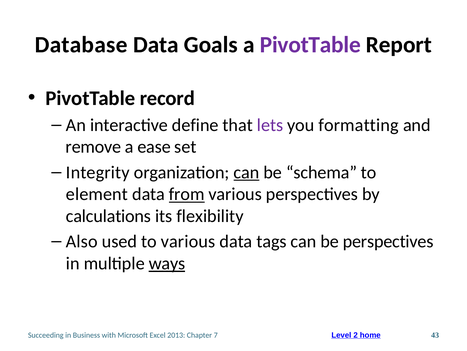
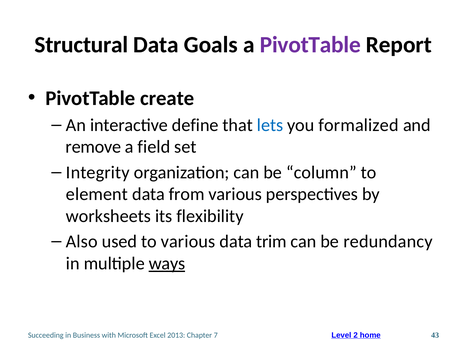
Database: Database -> Structural (81, 45)
record: record -> create (167, 98)
lets colour: purple -> blue (270, 125)
formatting: formatting -> formalized (359, 125)
ease: ease -> field (154, 147)
can underline: present -> none (246, 172)
schema: schema -> column (321, 172)
from underline: present -> none (187, 194)
calculations: calculations -> worksheets (108, 216)
tags: tags -> trim (272, 241)
be perspectives: perspectives -> redundancy (388, 241)
